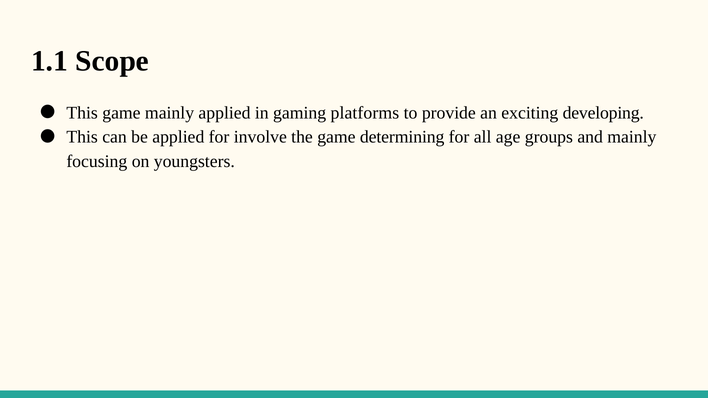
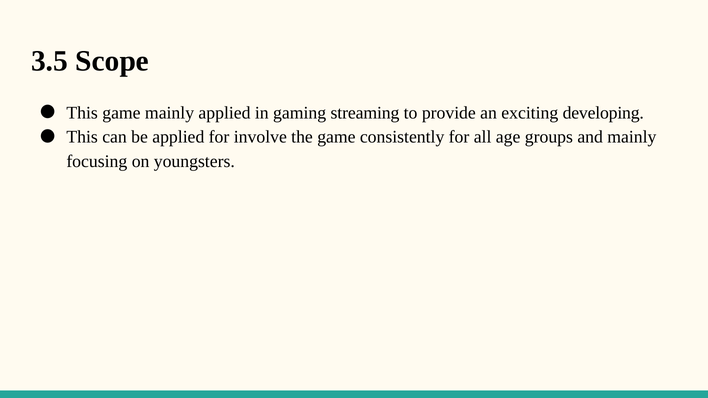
1.1: 1.1 -> 3.5 (50, 61)
platforms: platforms -> streaming (365, 113)
determining: determining -> consistently (402, 137)
